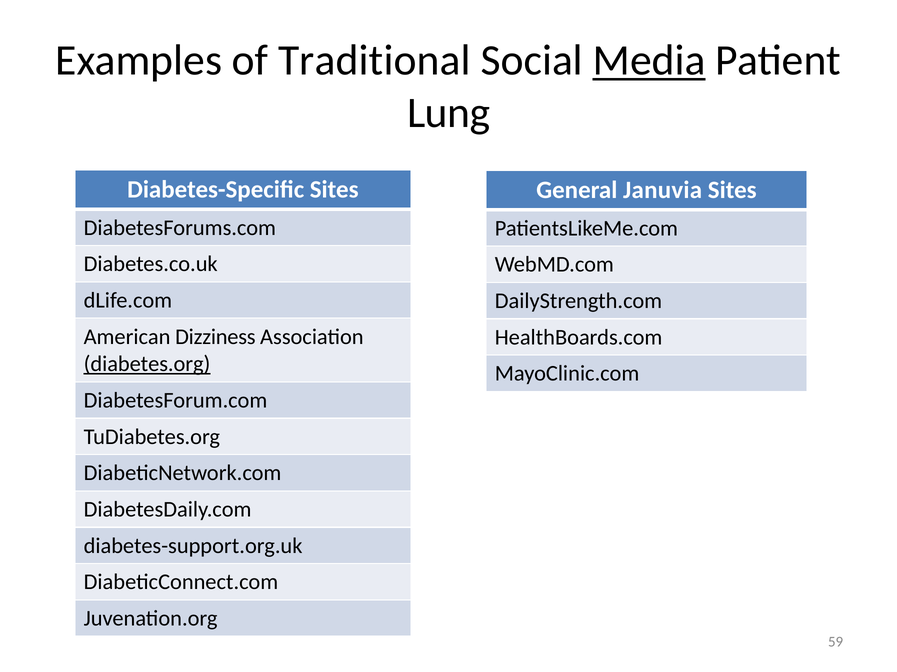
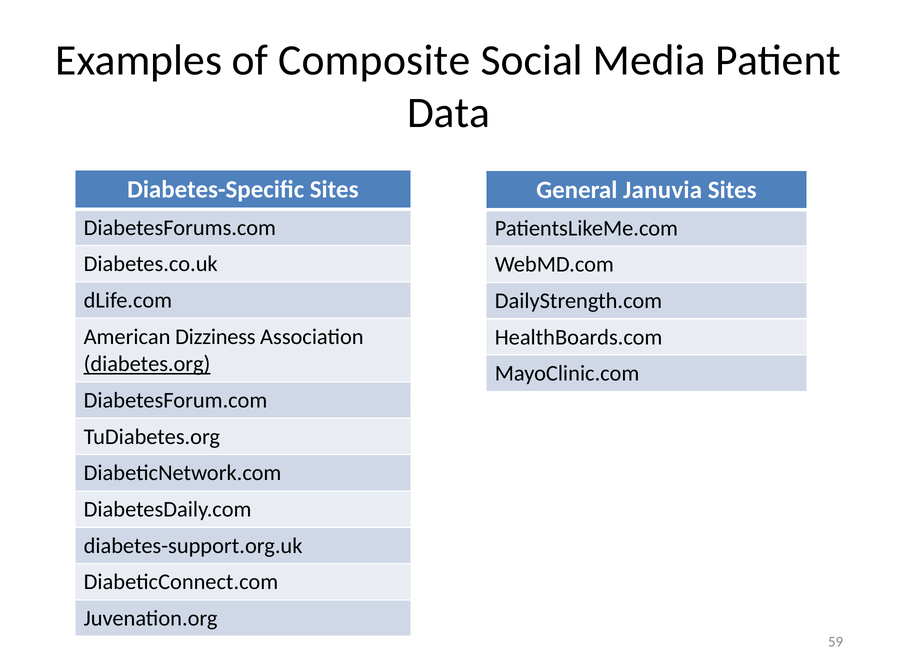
Traditional: Traditional -> Composite (374, 61)
Media underline: present -> none (649, 61)
Lung: Lung -> Data (448, 113)
